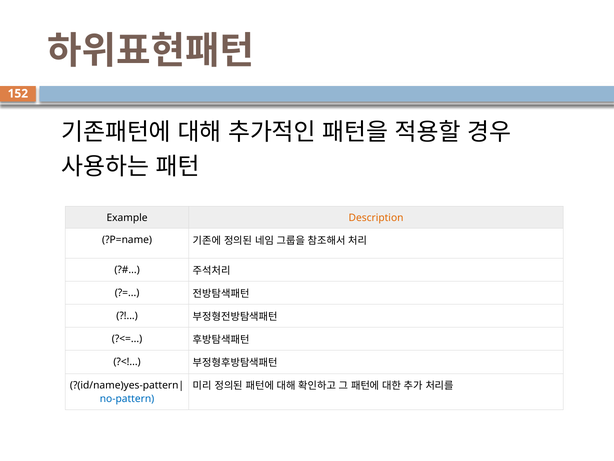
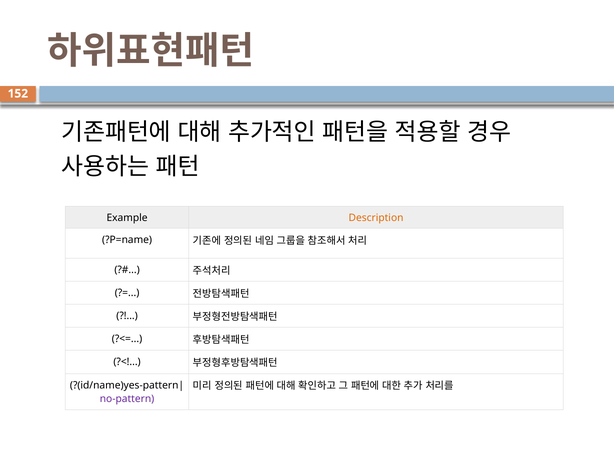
no-pattern colour: blue -> purple (127, 399)
